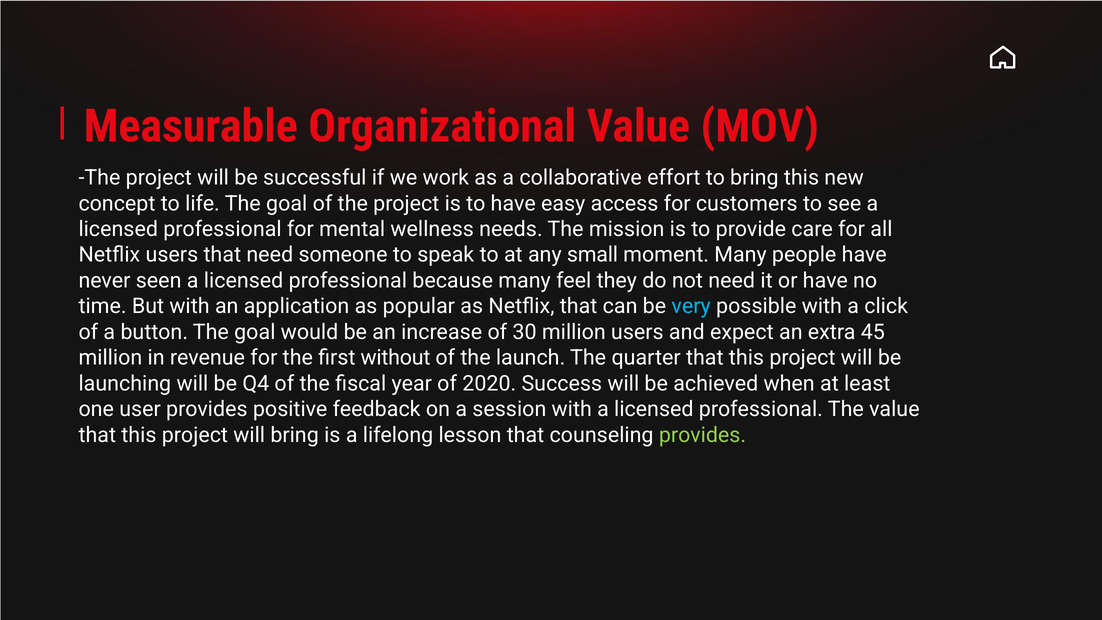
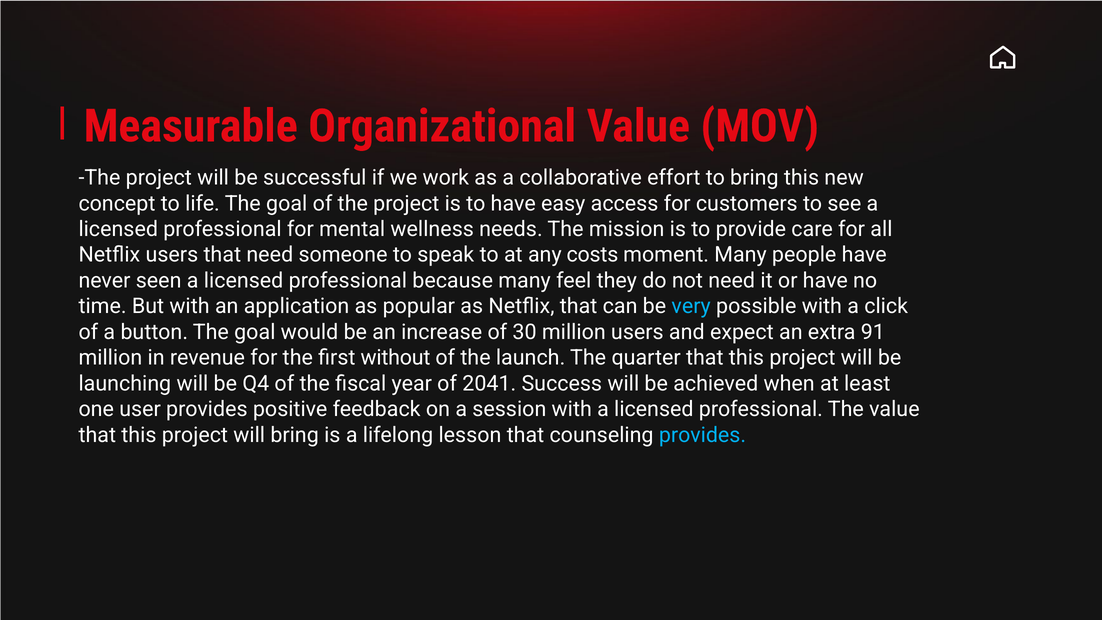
small: small -> costs (592, 255)
45: 45 -> 91 (873, 332)
2020: 2020 -> 2041 (489, 383)
provides colour: light green -> light blue (702, 435)
